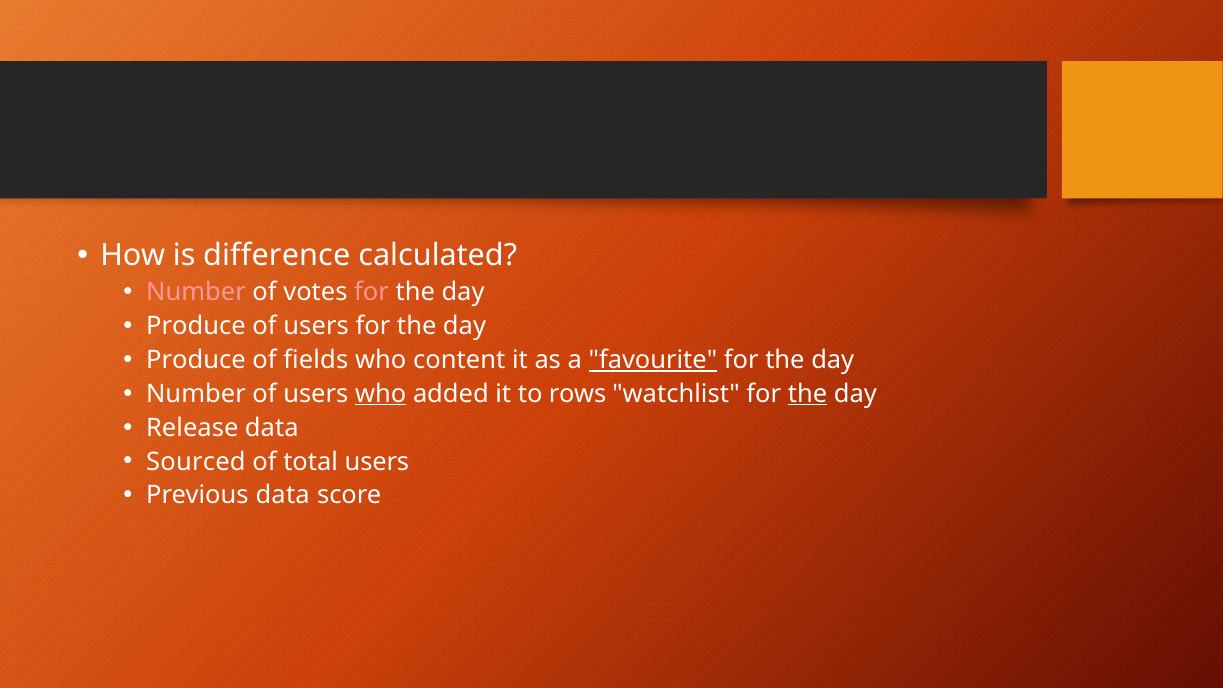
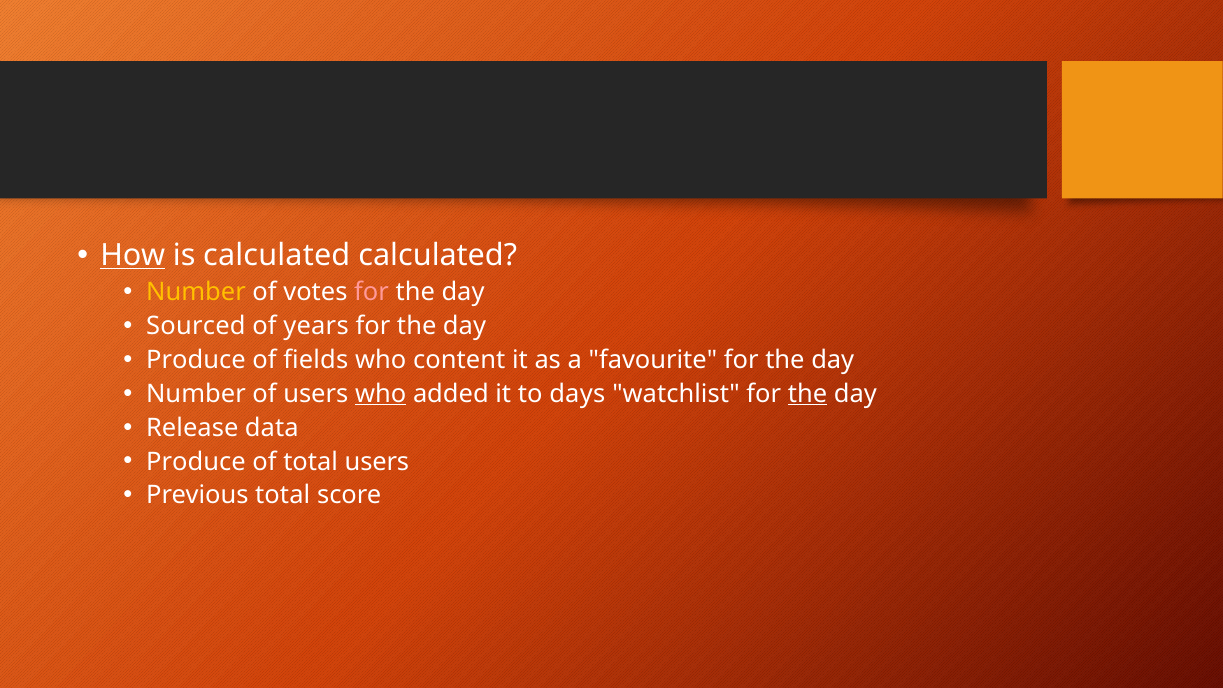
How underline: none -> present (133, 255)
is difference: difference -> calculated (277, 255)
Number colour: pink -> yellow (196, 292)
Produce: Produce -> Sourced (196, 326)
users: users -> years (316, 326)
favourite underline: present -> none (653, 360)
rows: rows -> days (577, 394)
Sourced: Sourced -> Produce (196, 462)
Previous data: data -> total (283, 495)
